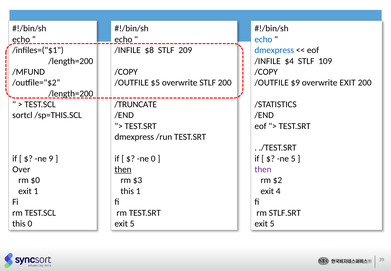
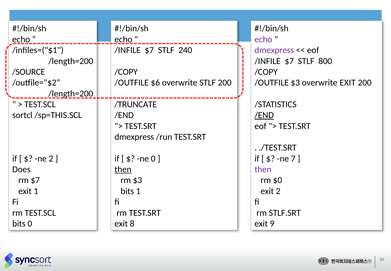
echo colour: blue -> purple (263, 39)
$8: $8 -> $7 (149, 50)
209: 209 -> 240 (185, 50)
dmexpress colour: blue -> purple (274, 50)
$4: $4 -> $7 (289, 61)
109: 109 -> 800 (325, 61)
/MFUND: /MFUND -> /SOURCE (29, 72)
$5: $5 -> $6 (155, 83)
/OUTFILE $9: $9 -> $3 (295, 83)
/END underline: none -> present (264, 115)
ne 9: 9 -> 2 (51, 158)
ne 5: 5 -> 7 (293, 158)
Over: Over -> Does (21, 169)
rm $0: $0 -> $7 (35, 180)
$2: $2 -> $0 (278, 180)
this: this -> bits (127, 191)
exit 4: 4 -> 2 (278, 191)
this: this -> bits (19, 223)
5: 5 -> 8 (132, 223)
5: 5 -> 9 (272, 223)
